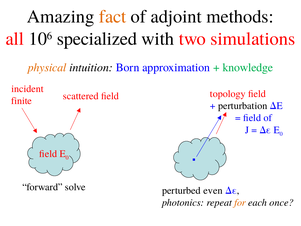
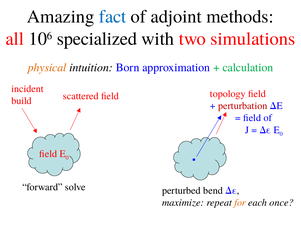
fact colour: orange -> blue (113, 17)
knowledge: knowledge -> calculation (248, 67)
finite: finite -> build (22, 101)
perturbation colour: black -> red (243, 106)
even: even -> bend (213, 190)
photonics: photonics -> maximize (183, 202)
